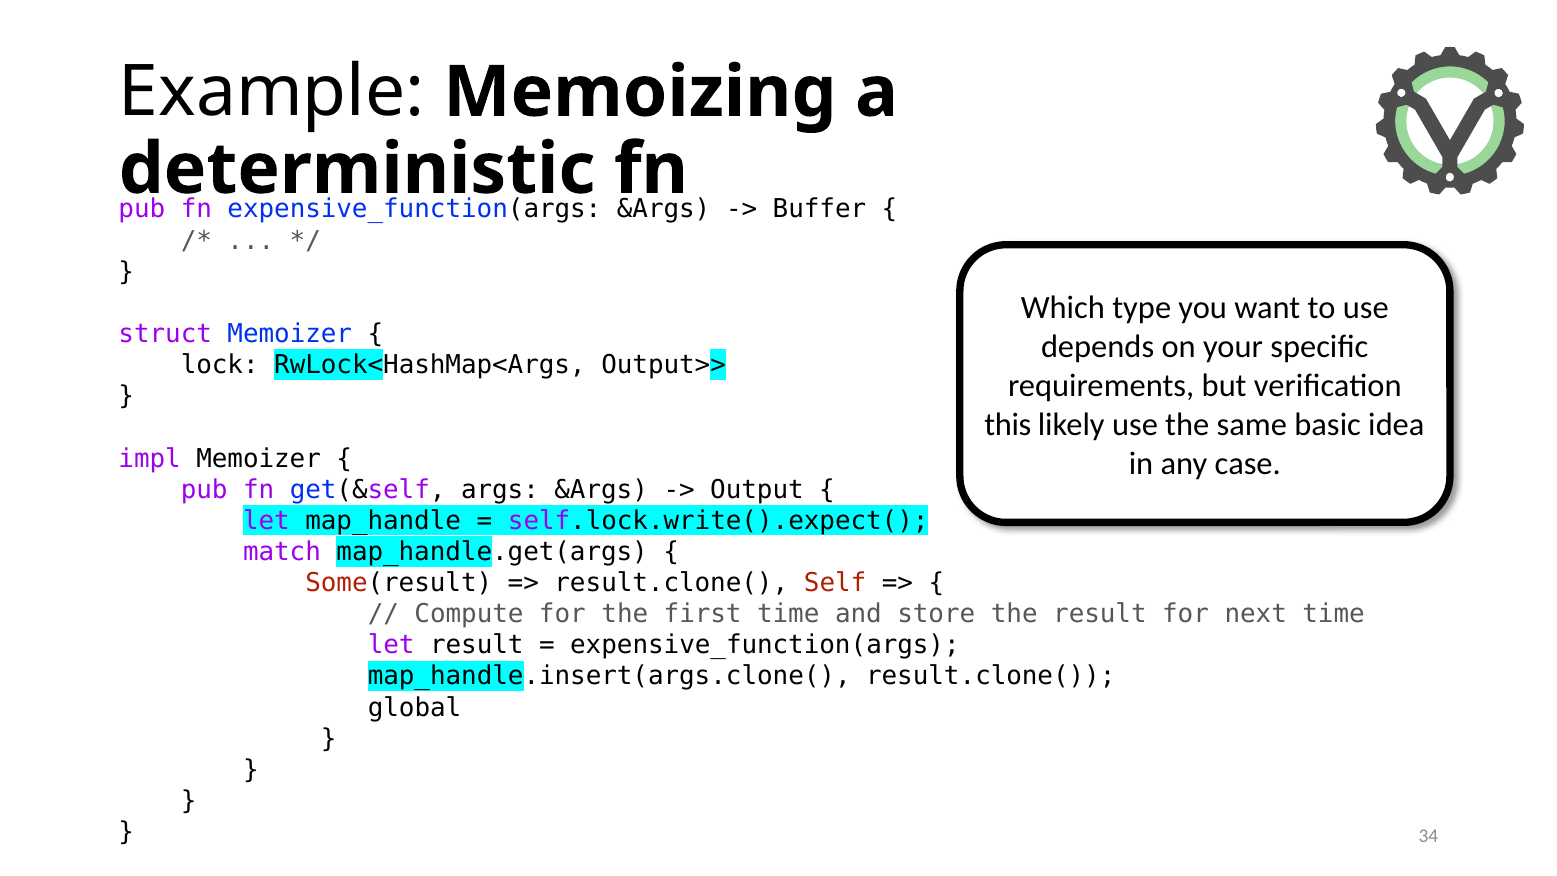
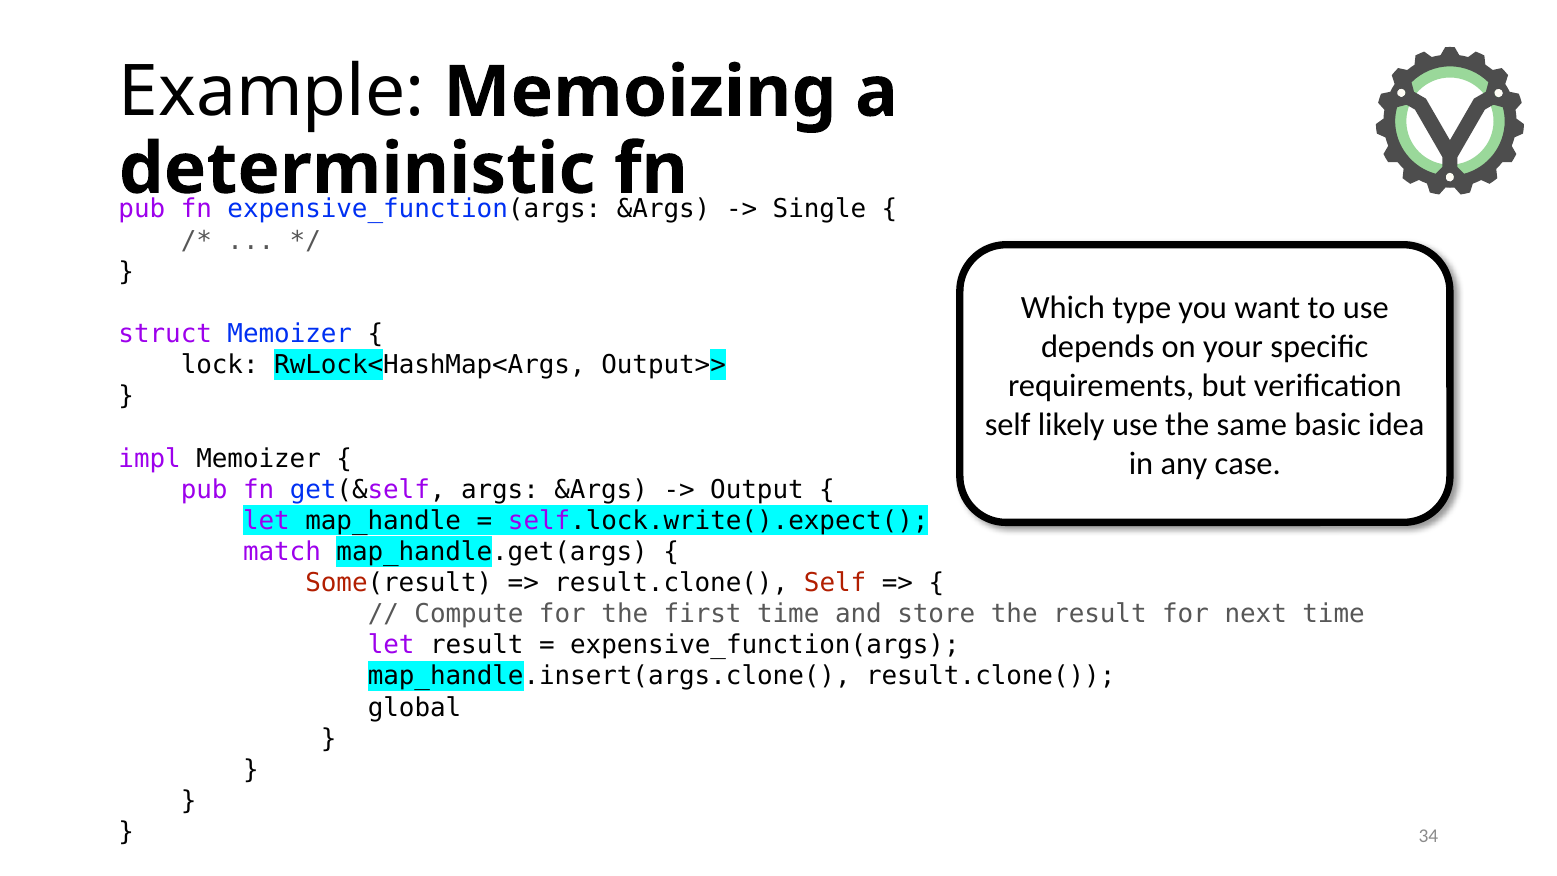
Buffer: Buffer -> Single (819, 209)
this: this -> self (1008, 425)
